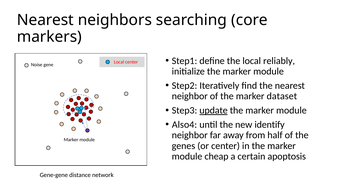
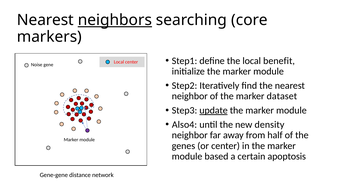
neighbors underline: none -> present (115, 20)
reliably: reliably -> benefit (279, 61)
identify: identify -> density (269, 125)
cheap: cheap -> based (216, 157)
